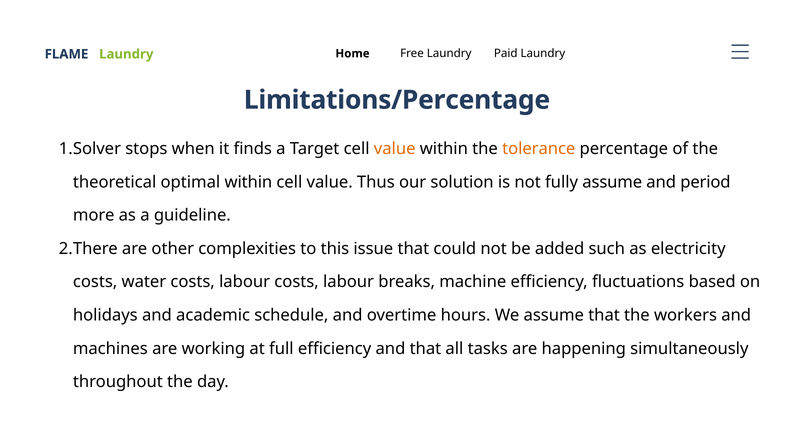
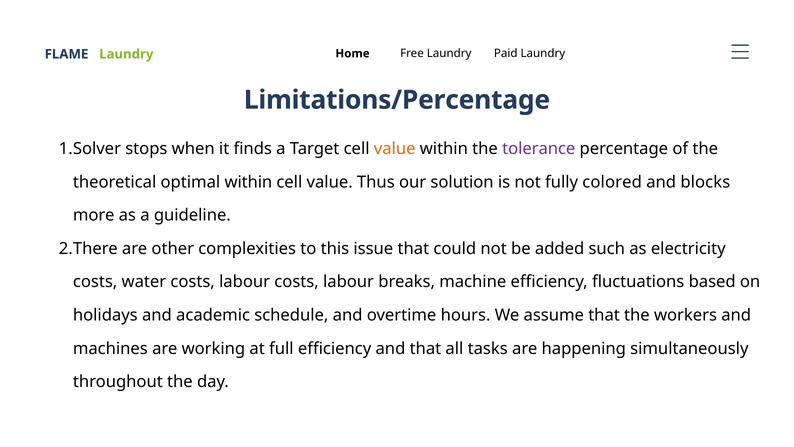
tolerance colour: orange -> purple (539, 149)
fully assume: assume -> colored (612, 182)
period: period -> blocks (705, 182)
